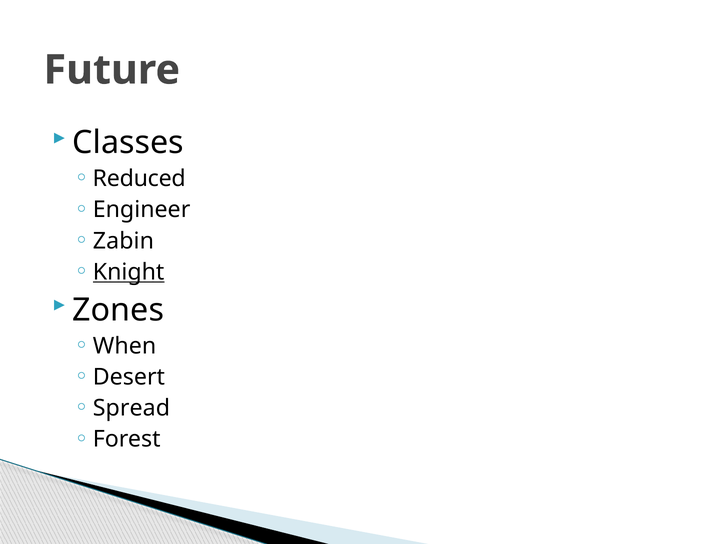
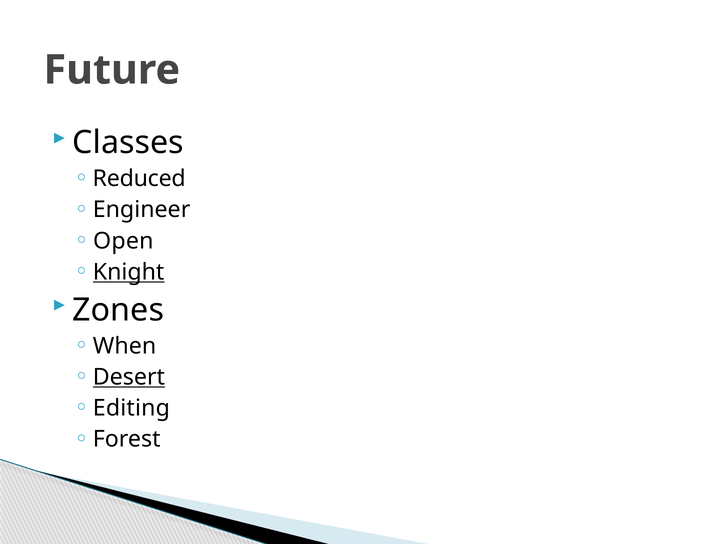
Zabin: Zabin -> Open (123, 241)
Desert underline: none -> present (129, 377)
Spread: Spread -> Editing (131, 409)
